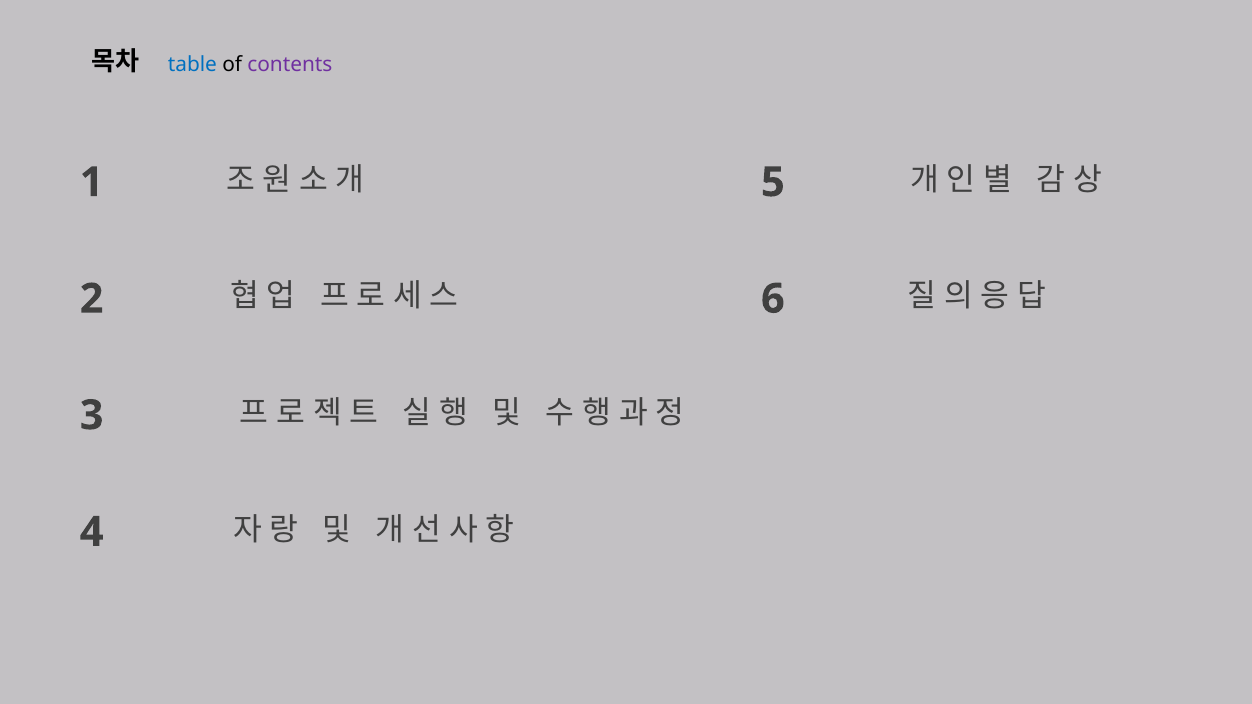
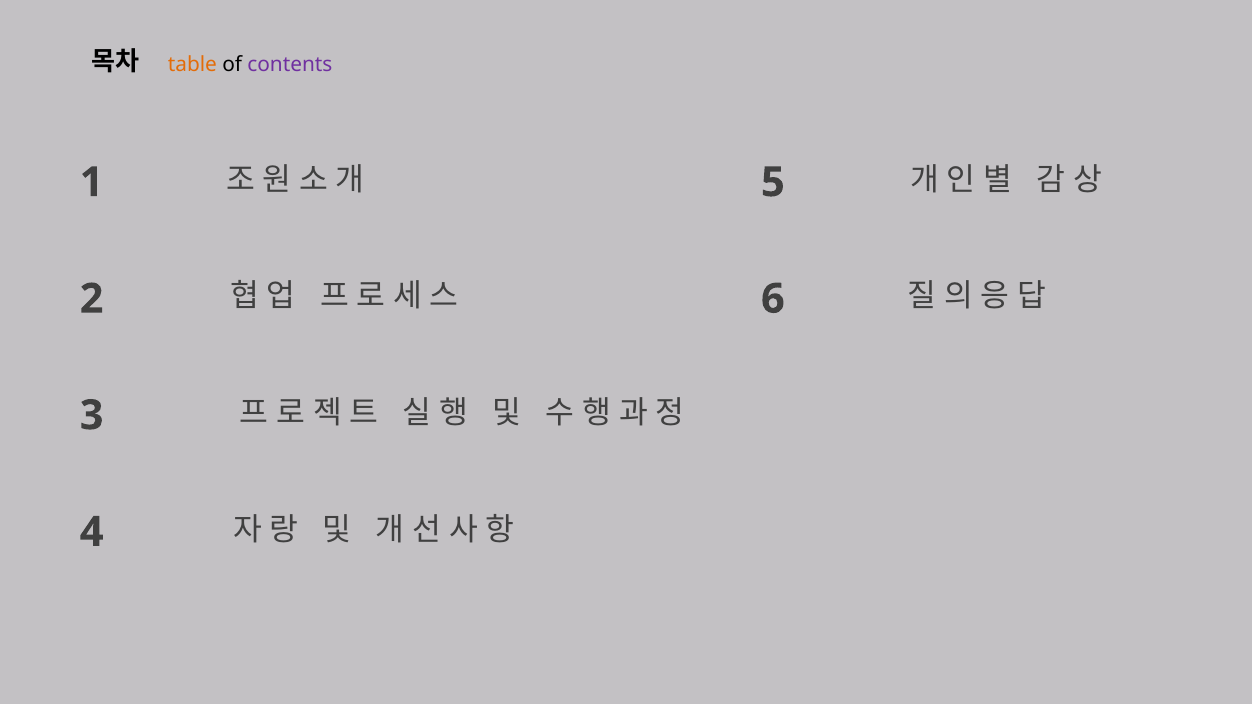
table colour: blue -> orange (192, 65)
